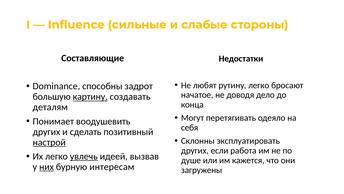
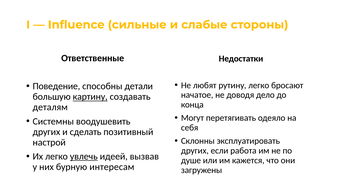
Составляющие: Составляющие -> Ответственные (93, 58)
Dominance: Dominance -> Поведение (56, 86)
задрот: задрот -> детали (139, 86)
Понимает: Понимает -> Системны (53, 121)
настрой underline: present -> none (49, 142)
них underline: present -> none (47, 166)
